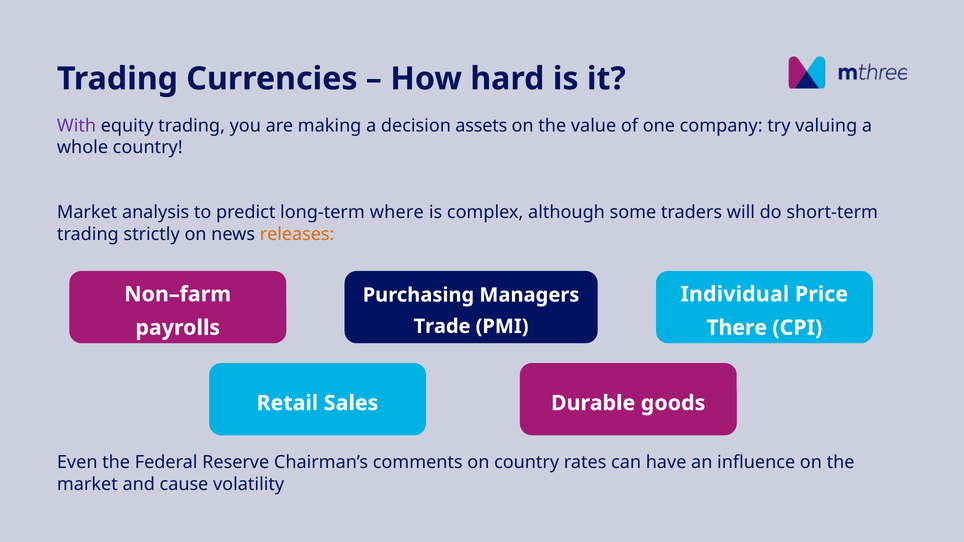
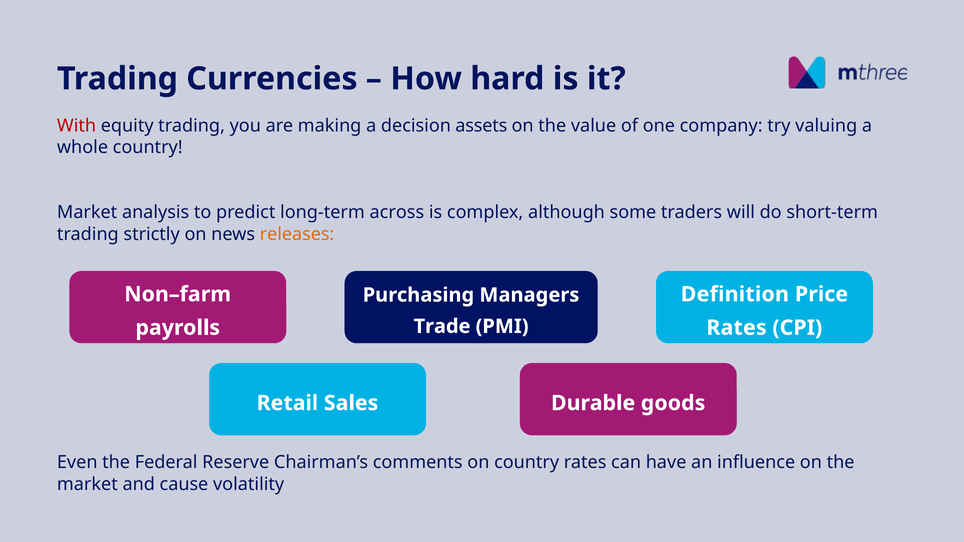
With colour: purple -> red (77, 126)
where: where -> across (397, 213)
Individual: Individual -> Definition (735, 294)
There: There -> Rates (736, 328)
